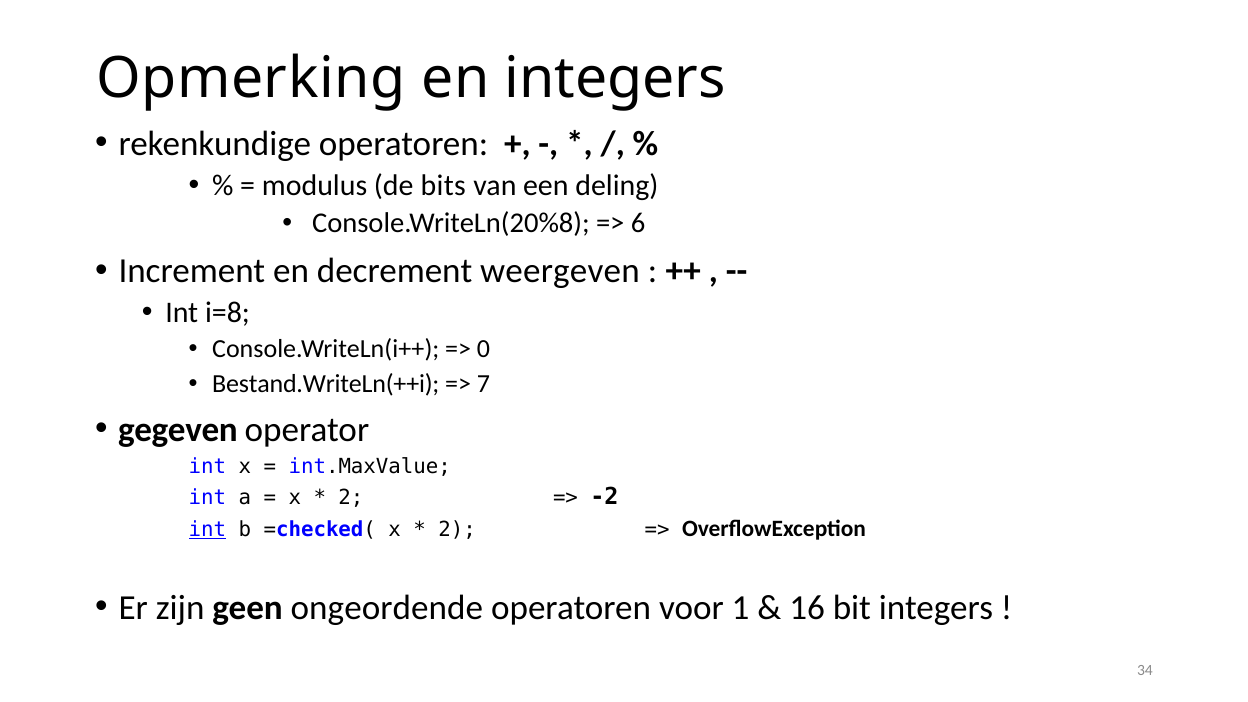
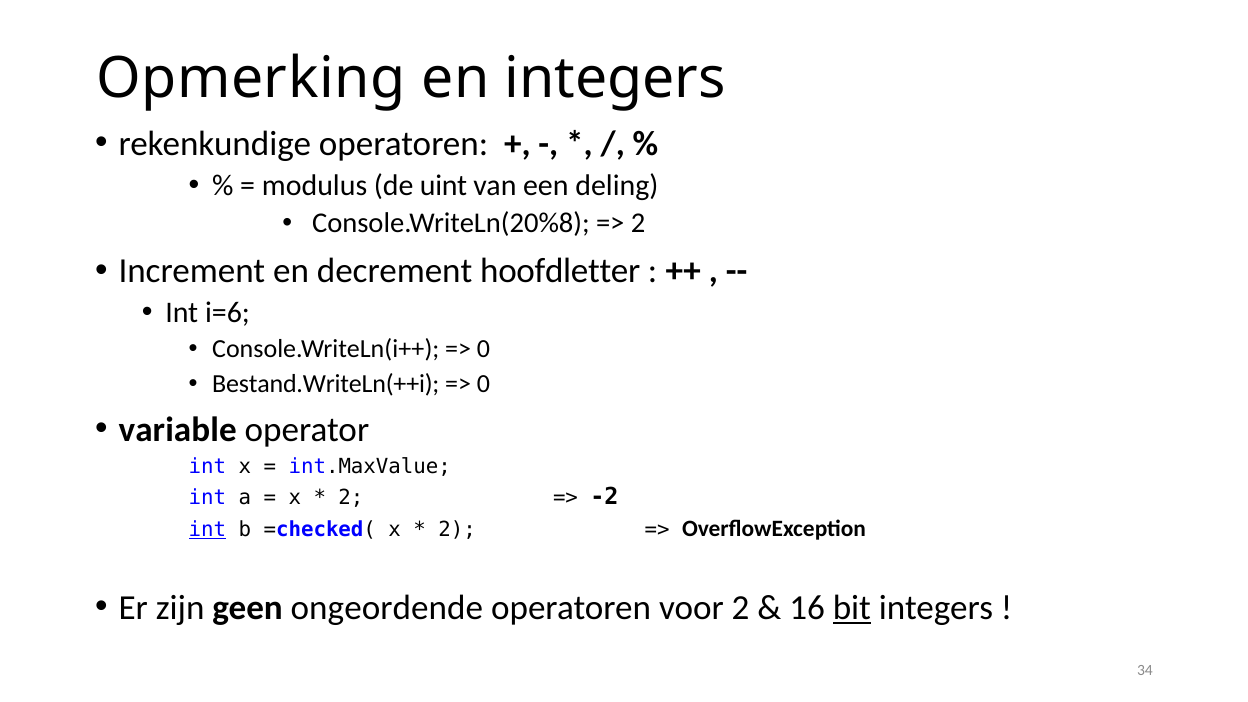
bits: bits -> uint (444, 185)
6: 6 -> 2 (638, 223)
weergeven: weergeven -> hoofdletter (560, 271)
i=8: i=8 -> i=6 (227, 312)
7: 7 -> 0 (484, 384)
gegeven: gegeven -> variable (178, 430)
voor 1: 1 -> 2 (741, 608)
bit underline: none -> present (852, 608)
